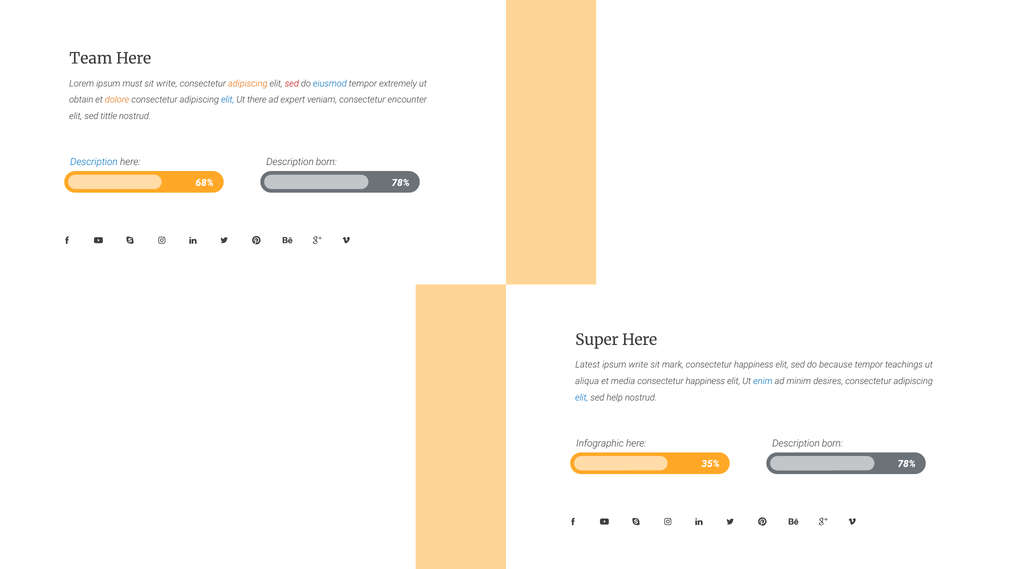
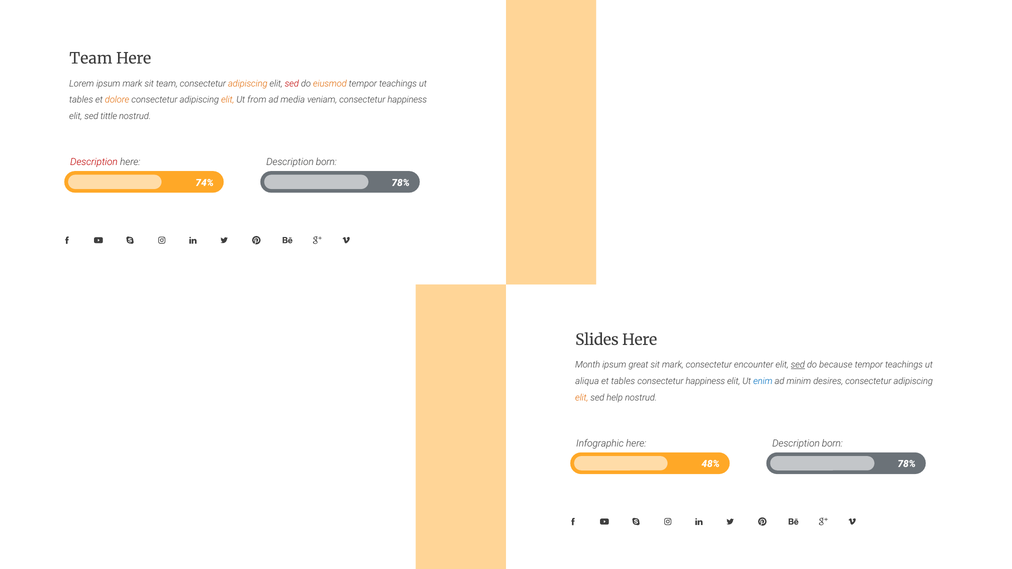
ipsum must: must -> mark (132, 84)
sit write: write -> team (167, 84)
eiusmod colour: blue -> orange (330, 84)
extremely: extremely -> teachings (398, 84)
obtain: obtain -> tables (81, 100)
elit colour: blue -> orange (228, 100)
there: there -> from (257, 100)
expert: expert -> media (293, 100)
veniam consectetur encounter: encounter -> happiness (407, 100)
Description colour: blue -> red (94, 162)
68%: 68% -> 74% (205, 183)
Super: Super -> Slides (597, 340)
Latest: Latest -> Month (588, 365)
ipsum write: write -> great (638, 365)
happiness: happiness -> encounter (754, 365)
sed underline: none -> present (798, 365)
et media: media -> tables (623, 382)
elit colour: blue -> orange (582, 398)
35%: 35% -> 48% (711, 464)
